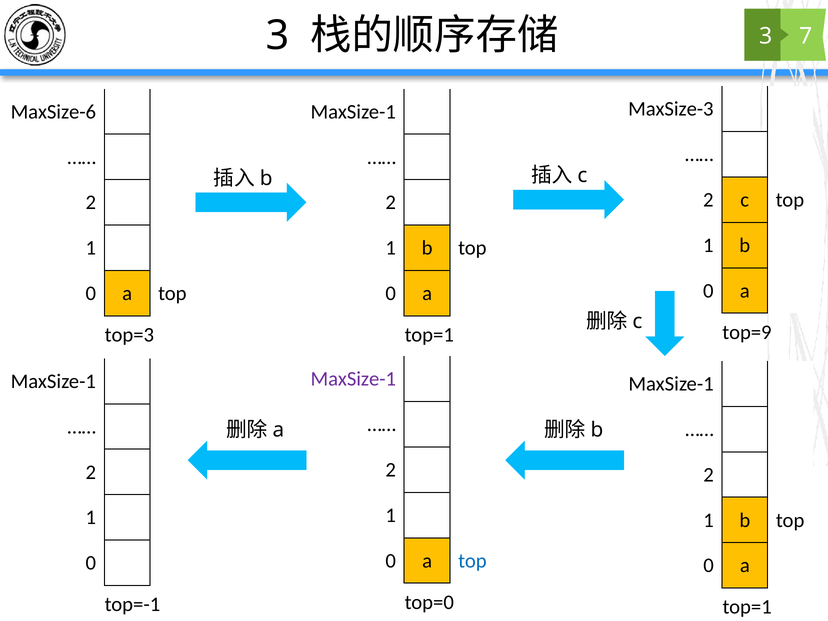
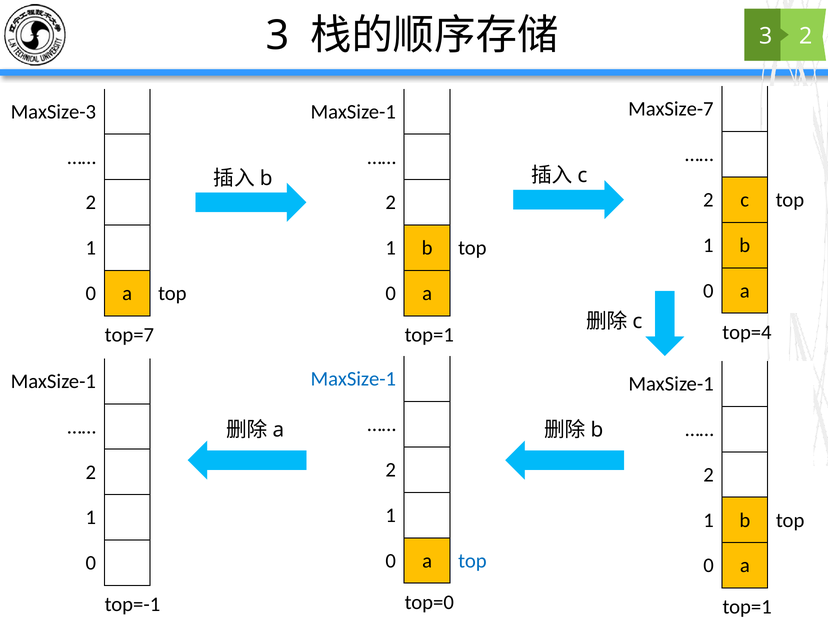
7: 7 -> 2 (806, 36)
MaxSize-3: MaxSize-3 -> MaxSize-7 (671, 109)
MaxSize-6: MaxSize-6 -> MaxSize-3 (53, 112)
top=9: top=9 -> top=4 (747, 332)
top=3: top=3 -> top=7 (129, 335)
MaxSize-1 colour: purple -> blue (353, 379)
